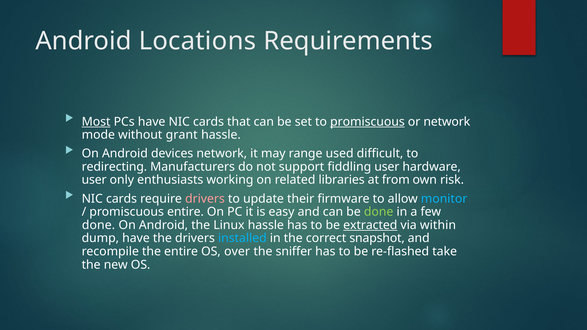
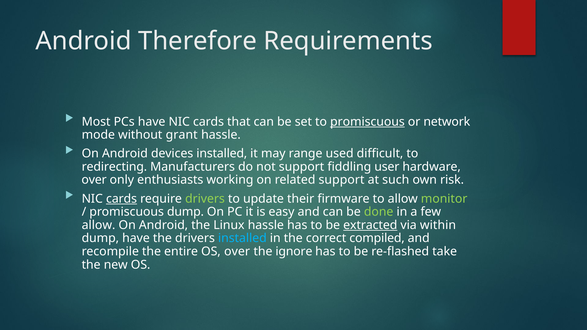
Locations: Locations -> Therefore (198, 41)
Most underline: present -> none (96, 122)
devices network: network -> installed (222, 154)
user: user -> over (94, 180)
related libraries: libraries -> support (341, 180)
from: from -> such (396, 180)
cards underline: none -> present (122, 199)
drivers colour: pink -> light green (205, 199)
monitor colour: light blue -> light green (444, 199)
promiscuous entire: entire -> dump (185, 212)
done: done -> allow (99, 225)
snapshot: snapshot -> compiled (377, 238)
sniffer: sniffer -> ignore (294, 252)
